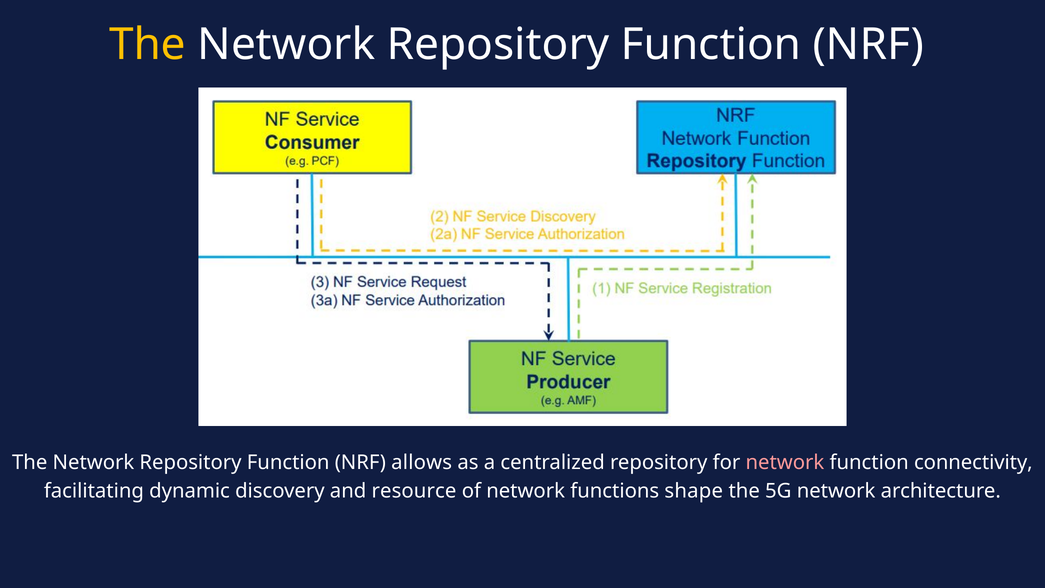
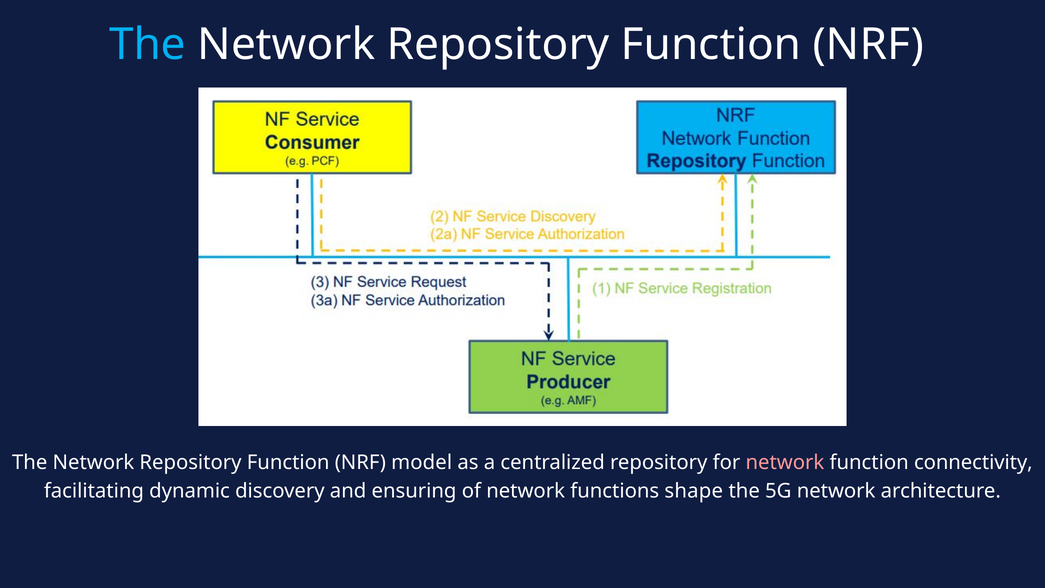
The colour: yellow -> light blue (148, 45)
allows: allows -> model (422, 463)
resource: resource -> ensuring (414, 491)
